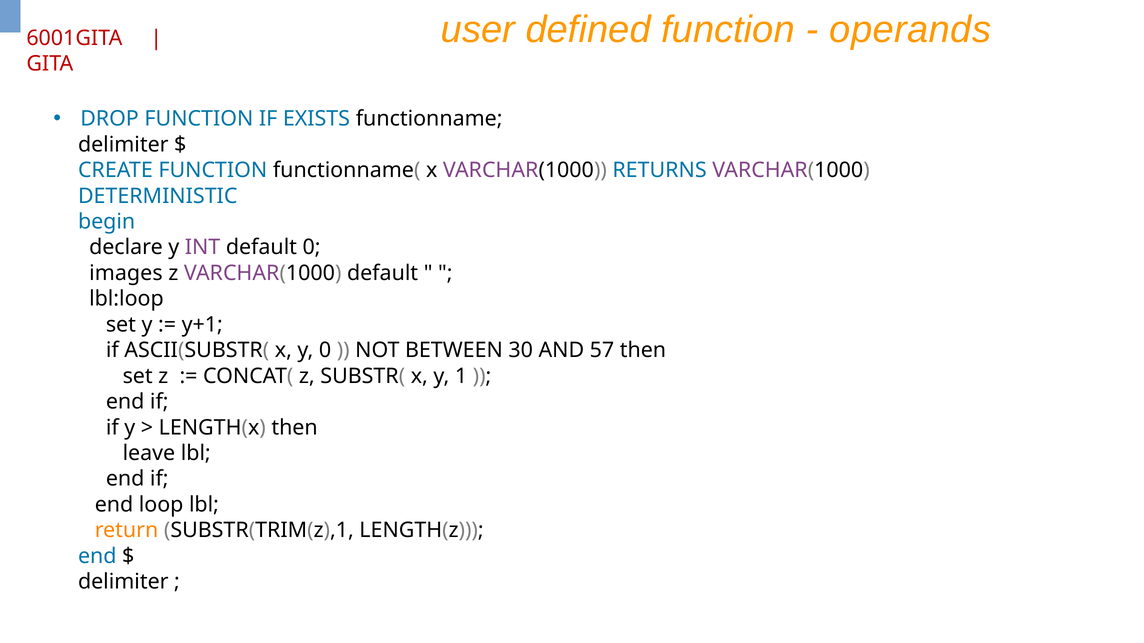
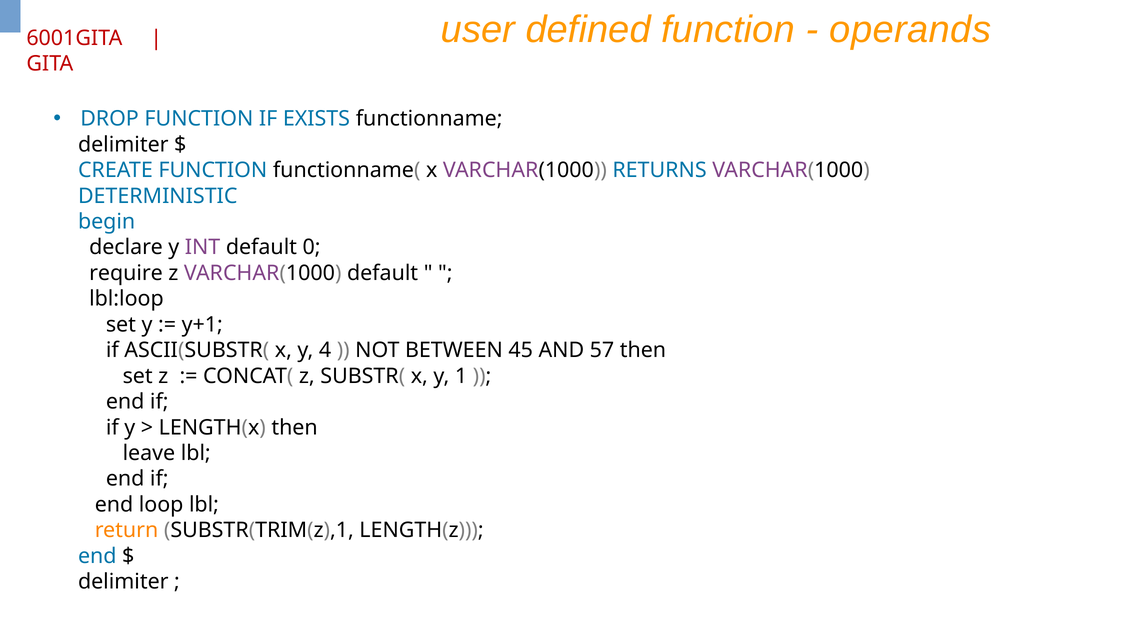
images: images -> require (126, 273)
y 0: 0 -> 4 (325, 351)
30: 30 -> 45 (521, 351)
